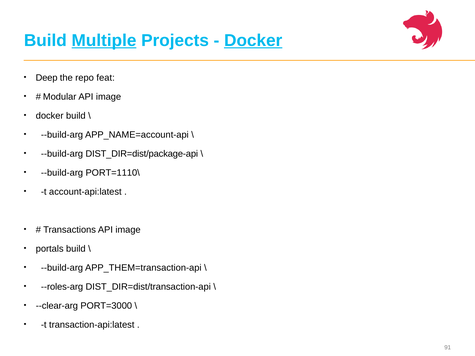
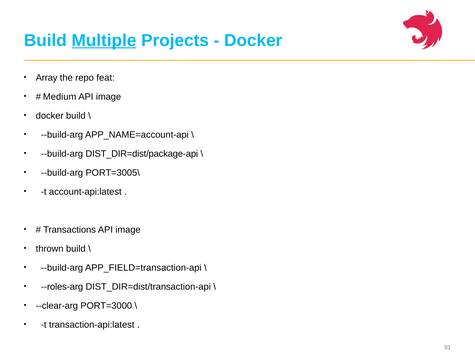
Docker underline: present -> none (253, 41)
Deep: Deep -> Array (47, 78)
Modular: Modular -> Medium (60, 97)
PORT=1110\: PORT=1110\ -> PORT=3005\ (113, 173)
portals: portals -> thrown (50, 249)
APP_THEM=transaction-api: APP_THEM=transaction-api -> APP_FIELD=transaction-api (143, 268)
